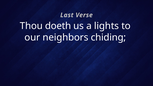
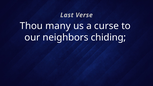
doeth: doeth -> many (58, 26)
lights: lights -> curse (106, 26)
